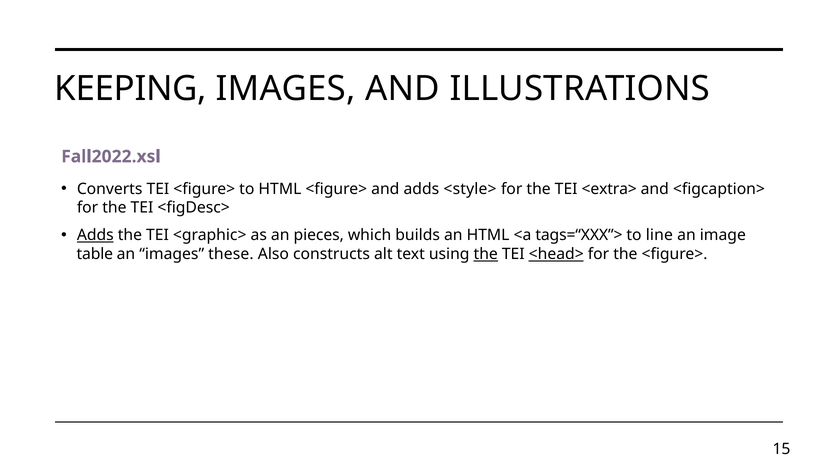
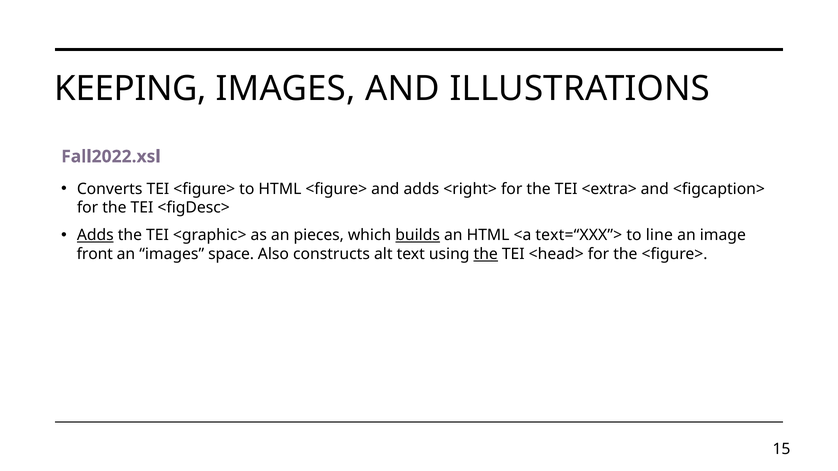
<style>: <style> -> <right> (470, 189)
builds underline: none -> present (418, 235)
tags=“XXX”>: tags=“XXX”> -> text=“XXX”> (579, 235)
table: table -> front (95, 254)
these: these -> space (231, 254)
<head> underline: present -> none (556, 254)
